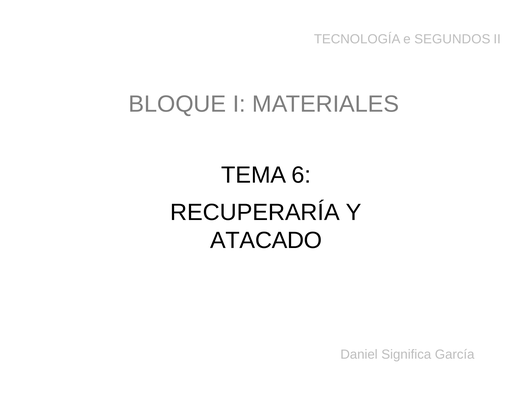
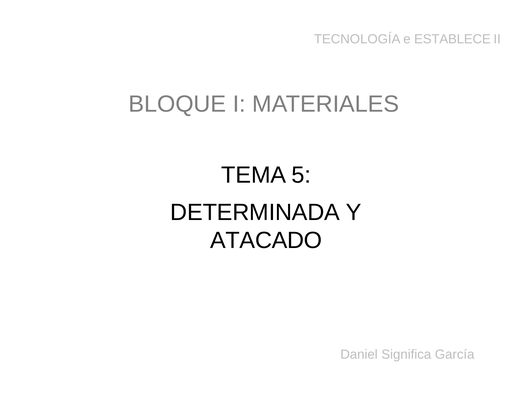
SEGUNDOS: SEGUNDOS -> ESTABLECE (452, 39)
6: 6 -> 5 (301, 175)
RECUPERARÍA: RECUPERARÍA -> DETERMINADA (255, 212)
